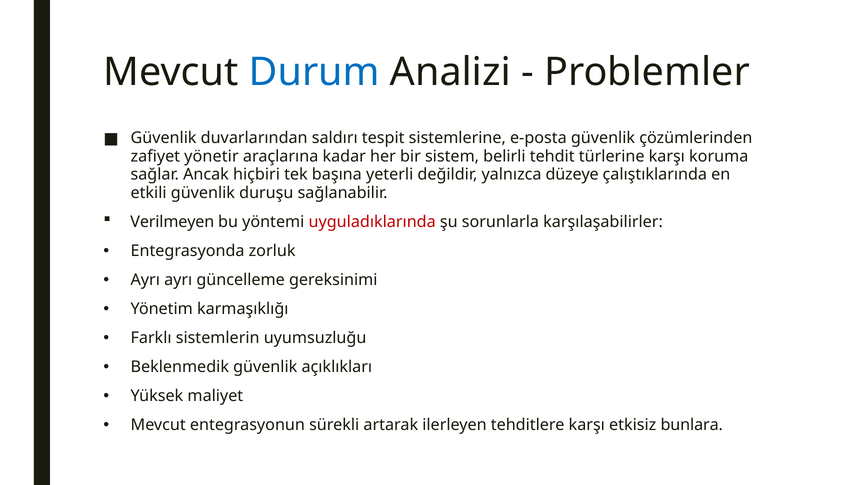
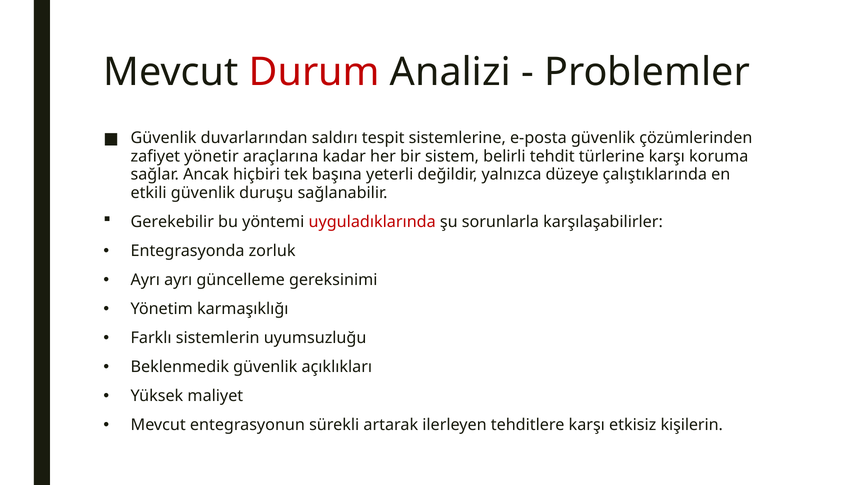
Durum colour: blue -> red (314, 72)
Verilmeyen: Verilmeyen -> Gerekebilir (172, 222)
bunlara: bunlara -> kişilerin (692, 425)
